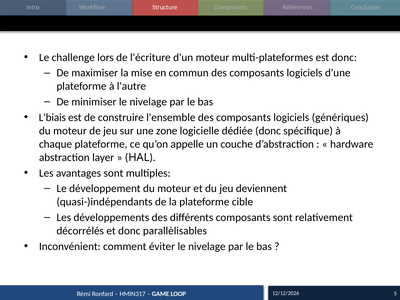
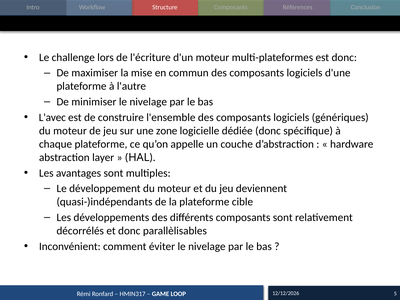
L'biais: L'biais -> L'avec (52, 117)
